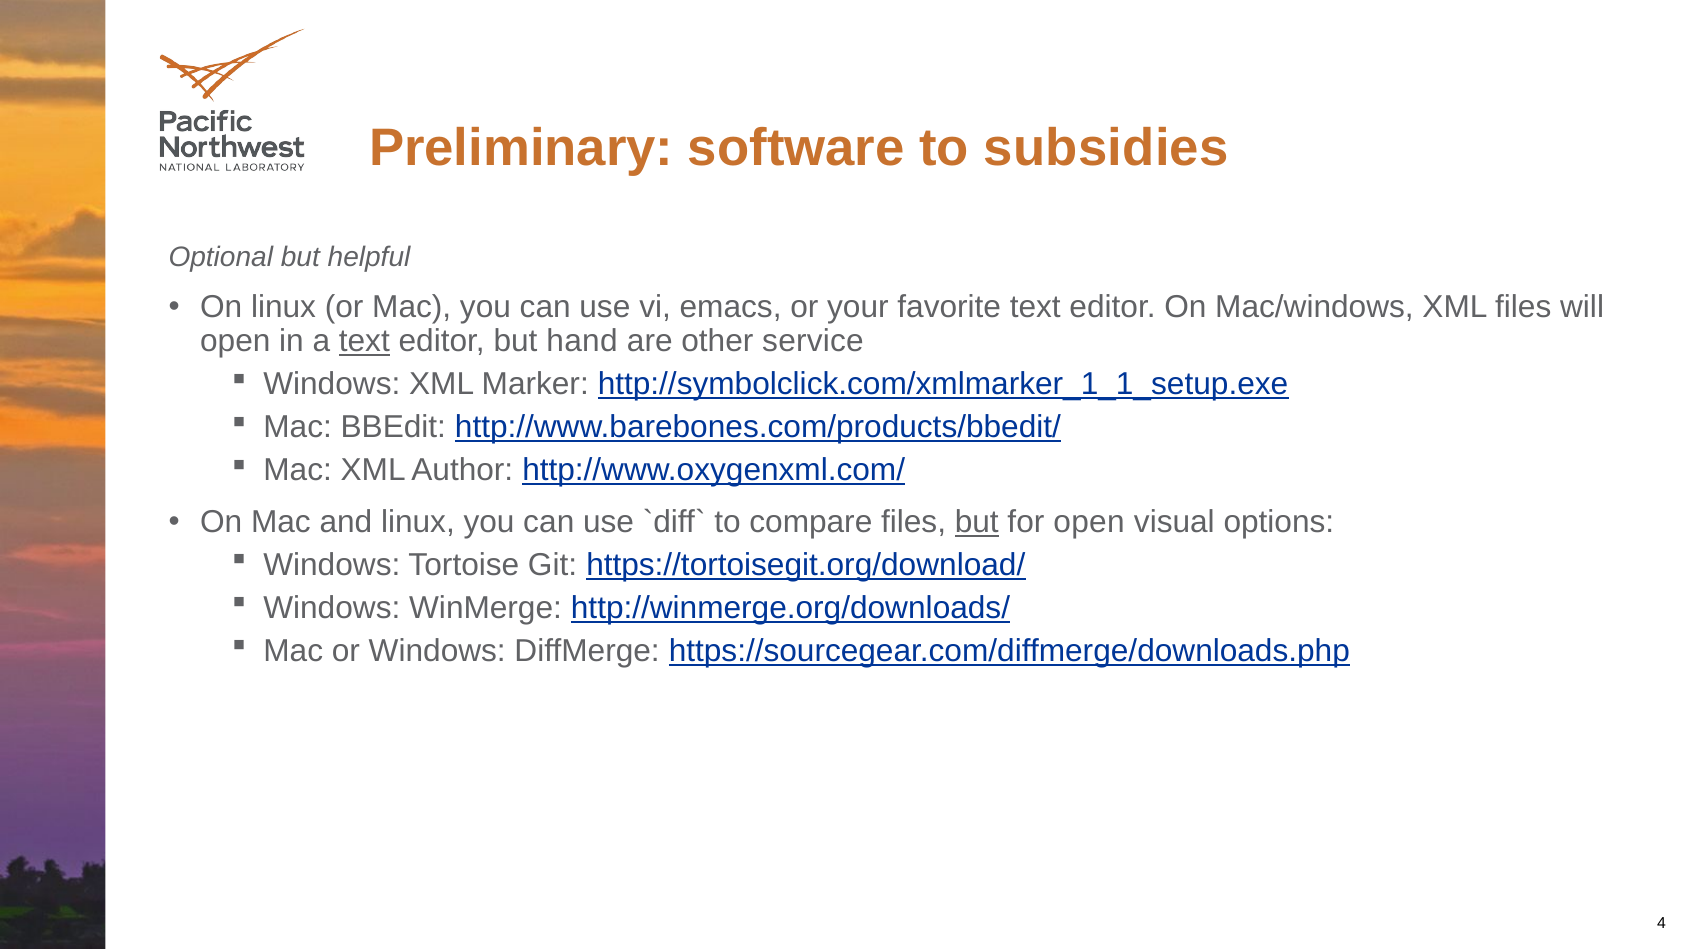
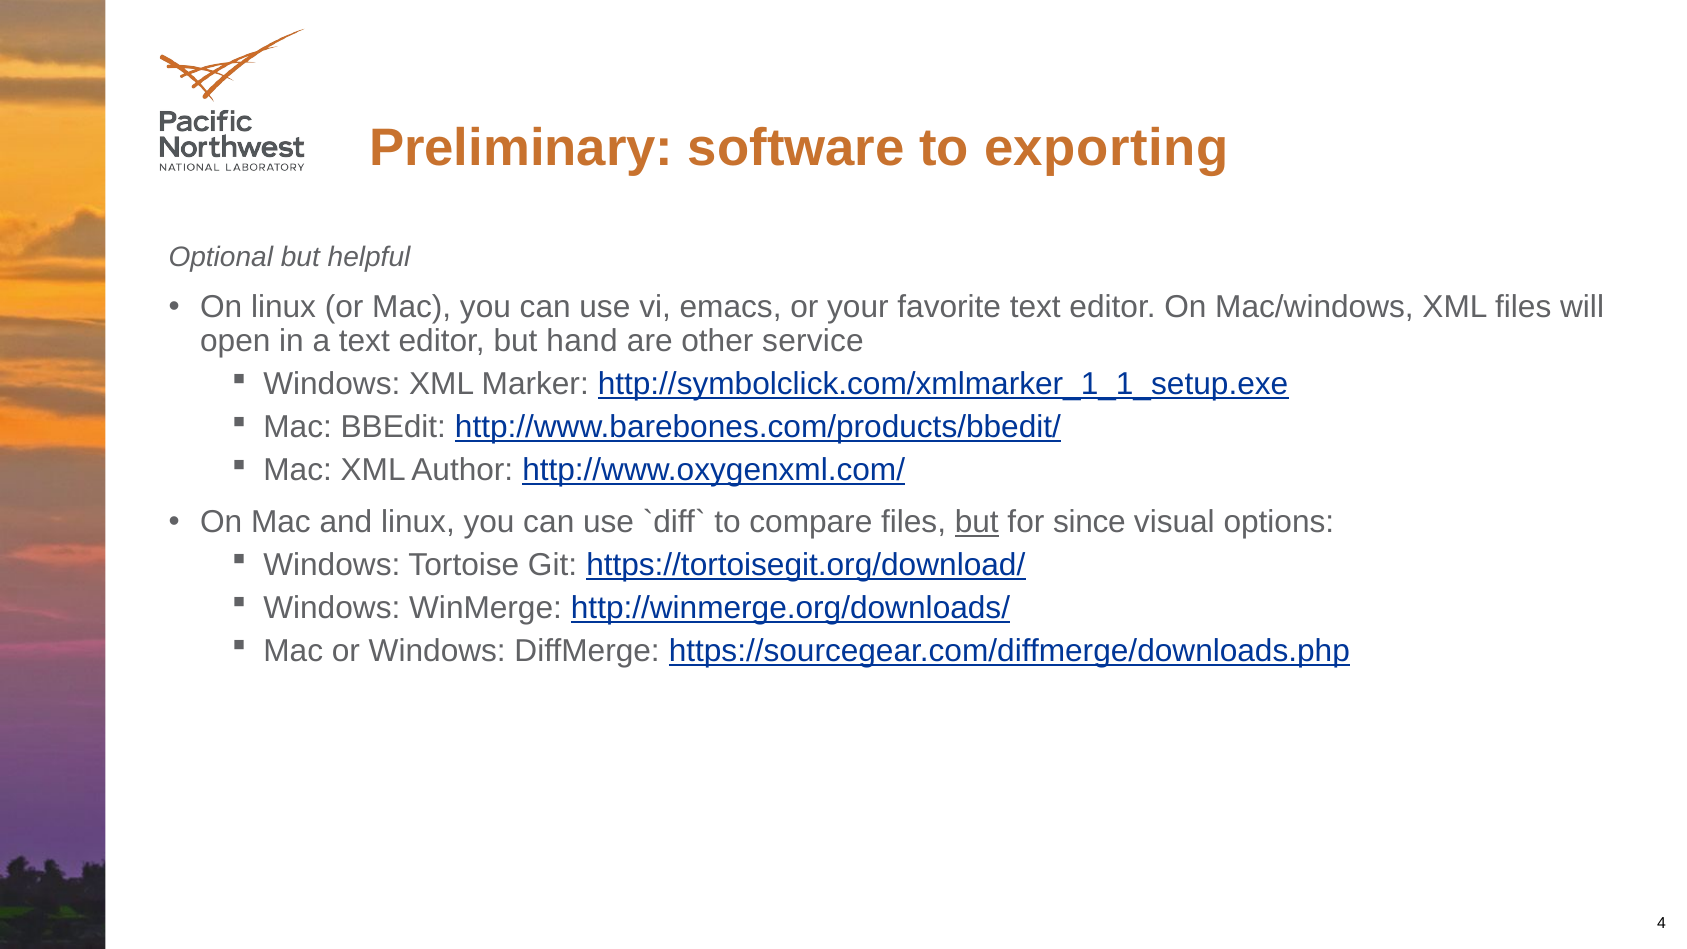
subsidies: subsidies -> exporting (1106, 148)
text underline: present -> none (364, 341)
for open: open -> since (1089, 522)
